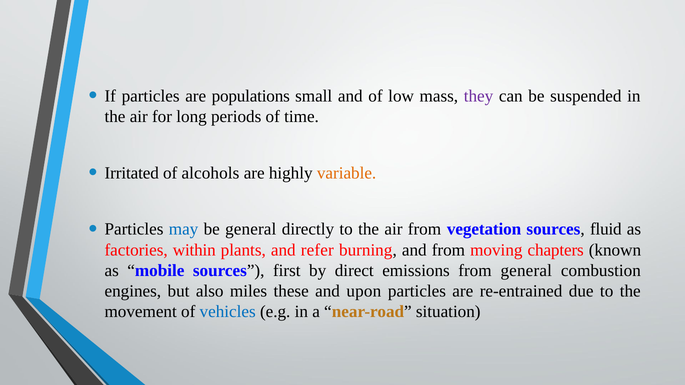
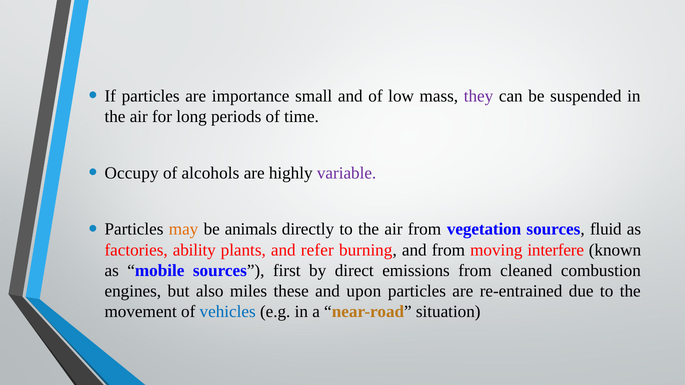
populations: populations -> importance (251, 96)
Irritated: Irritated -> Occupy (132, 173)
variable colour: orange -> purple (347, 173)
may colour: blue -> orange (184, 230)
be general: general -> animals (251, 230)
within: within -> ability (194, 250)
chapters: chapters -> interfere (556, 250)
from general: general -> cleaned (526, 271)
